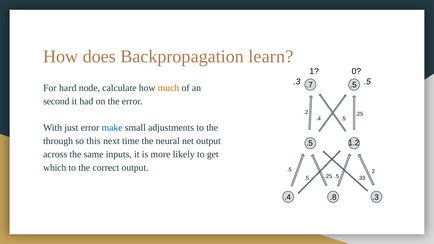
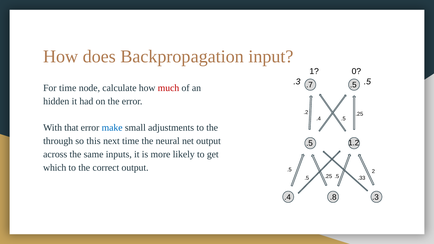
learn: learn -> input (271, 57)
For hard: hard -> time (68, 88)
much colour: orange -> red (168, 88)
second: second -> hidden (56, 101)
just: just -> that (71, 128)
